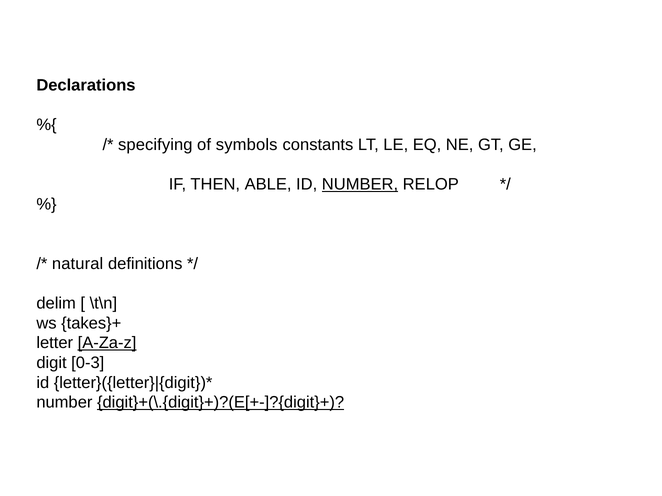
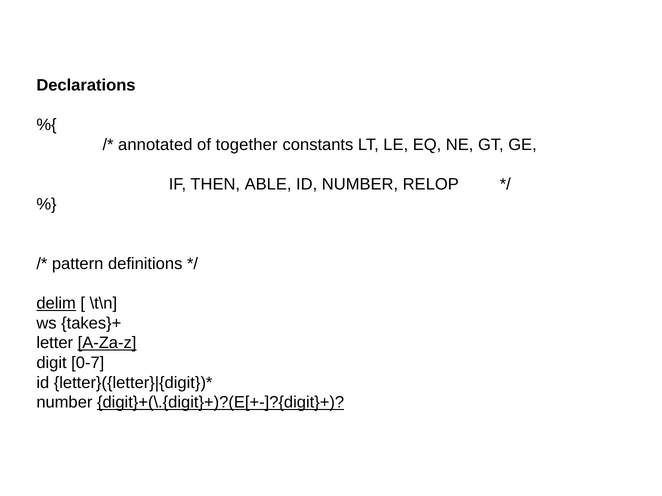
specifying: specifying -> annotated (155, 145)
symbols: symbols -> together (247, 145)
NUMBER underline: present -> none (360, 184)
natural: natural -> pattern (78, 264)
delim underline: none -> present (56, 304)
0-3: 0-3 -> 0-7 (88, 363)
